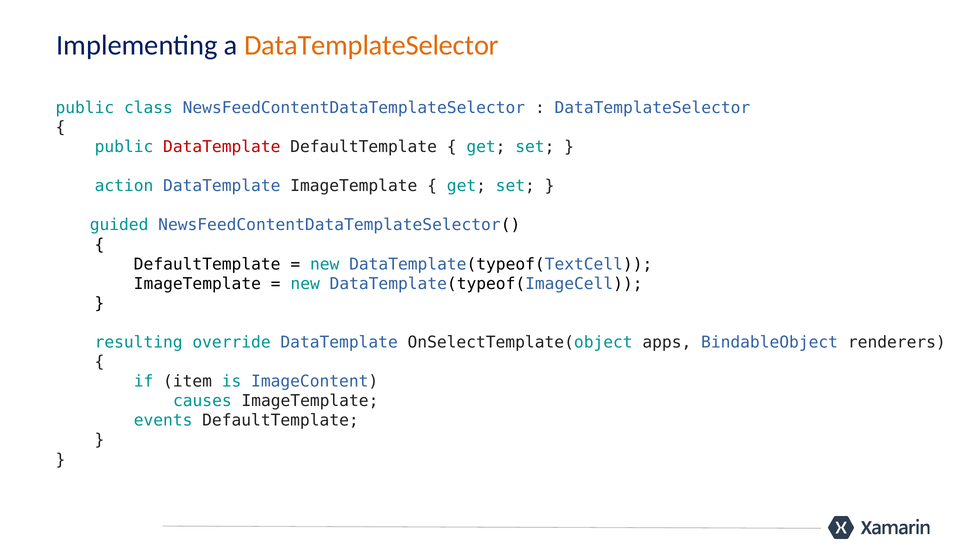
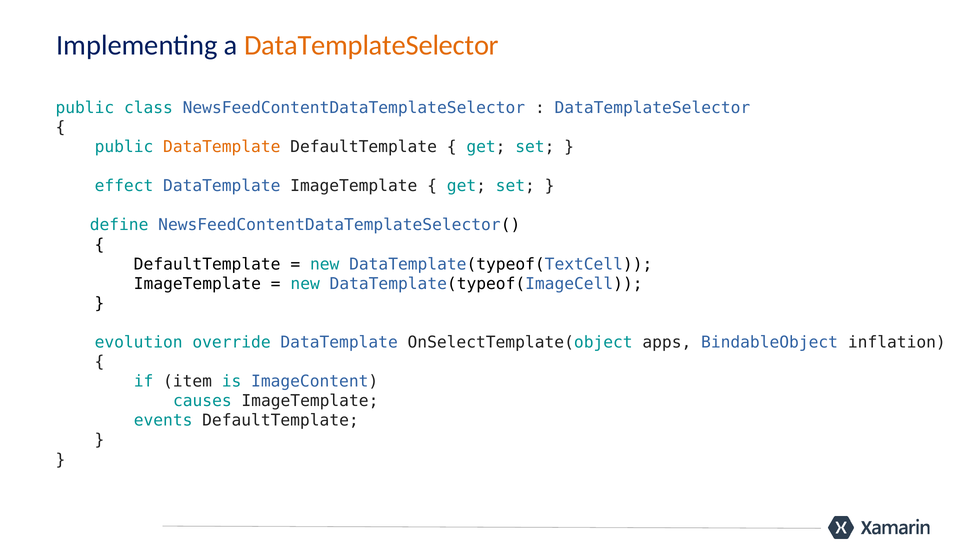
DataTemplate colour: red -> orange (222, 147)
action: action -> effect (124, 186)
guided: guided -> define (119, 225)
resulting: resulting -> evolution (139, 342)
renderers: renderers -> inflation (897, 342)
